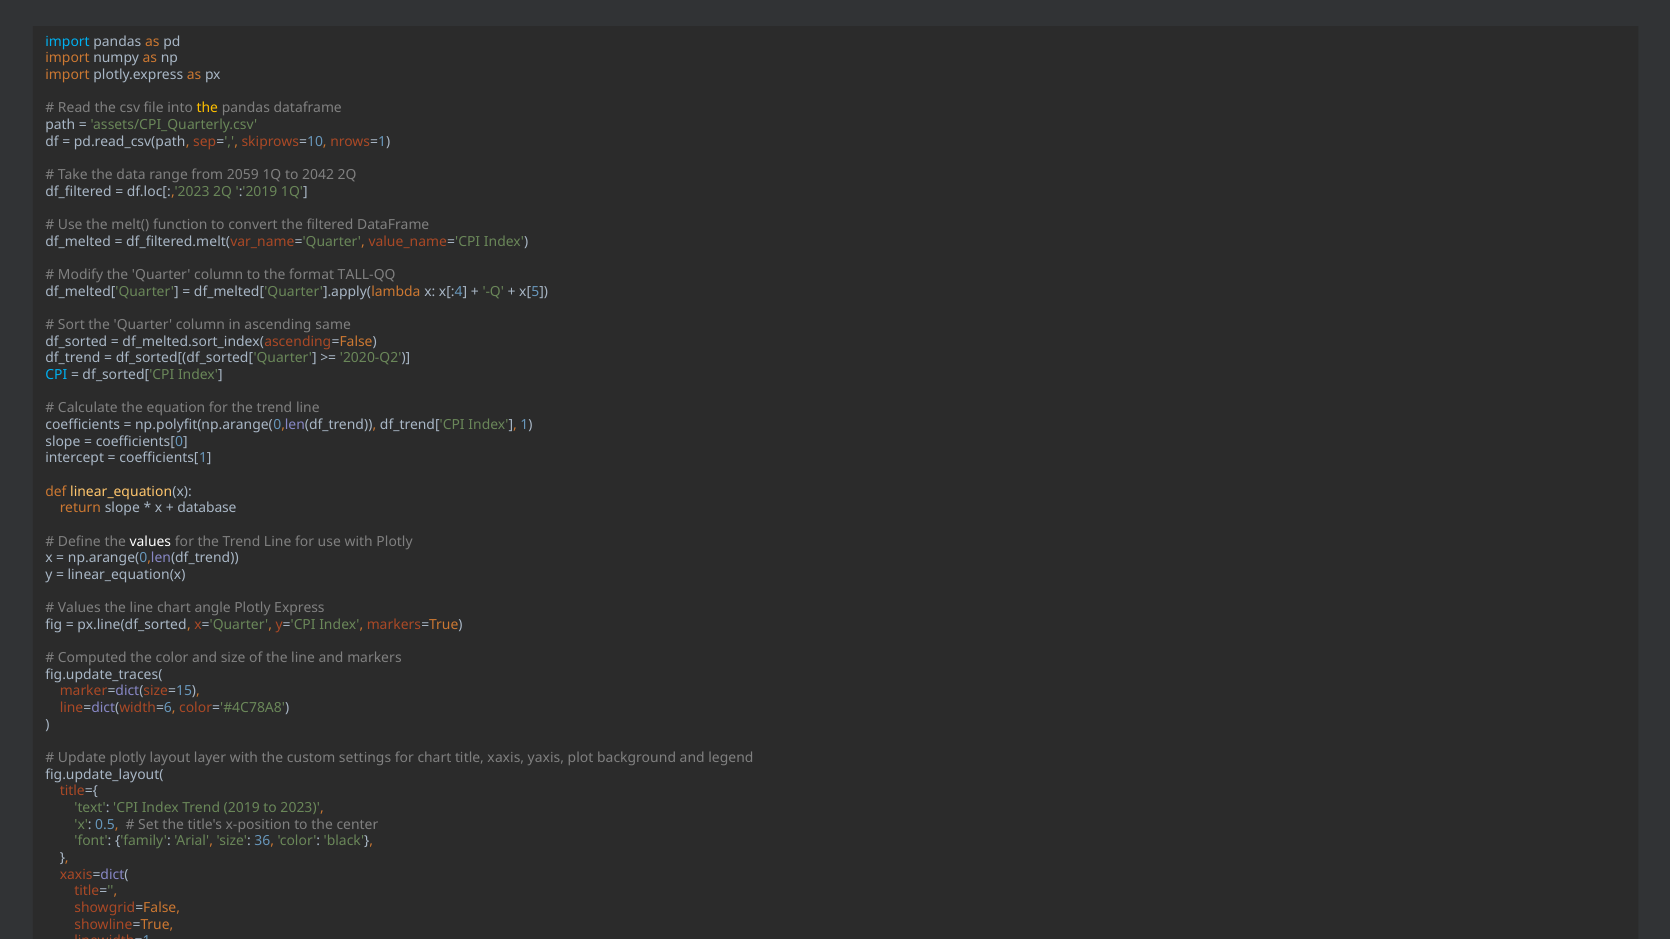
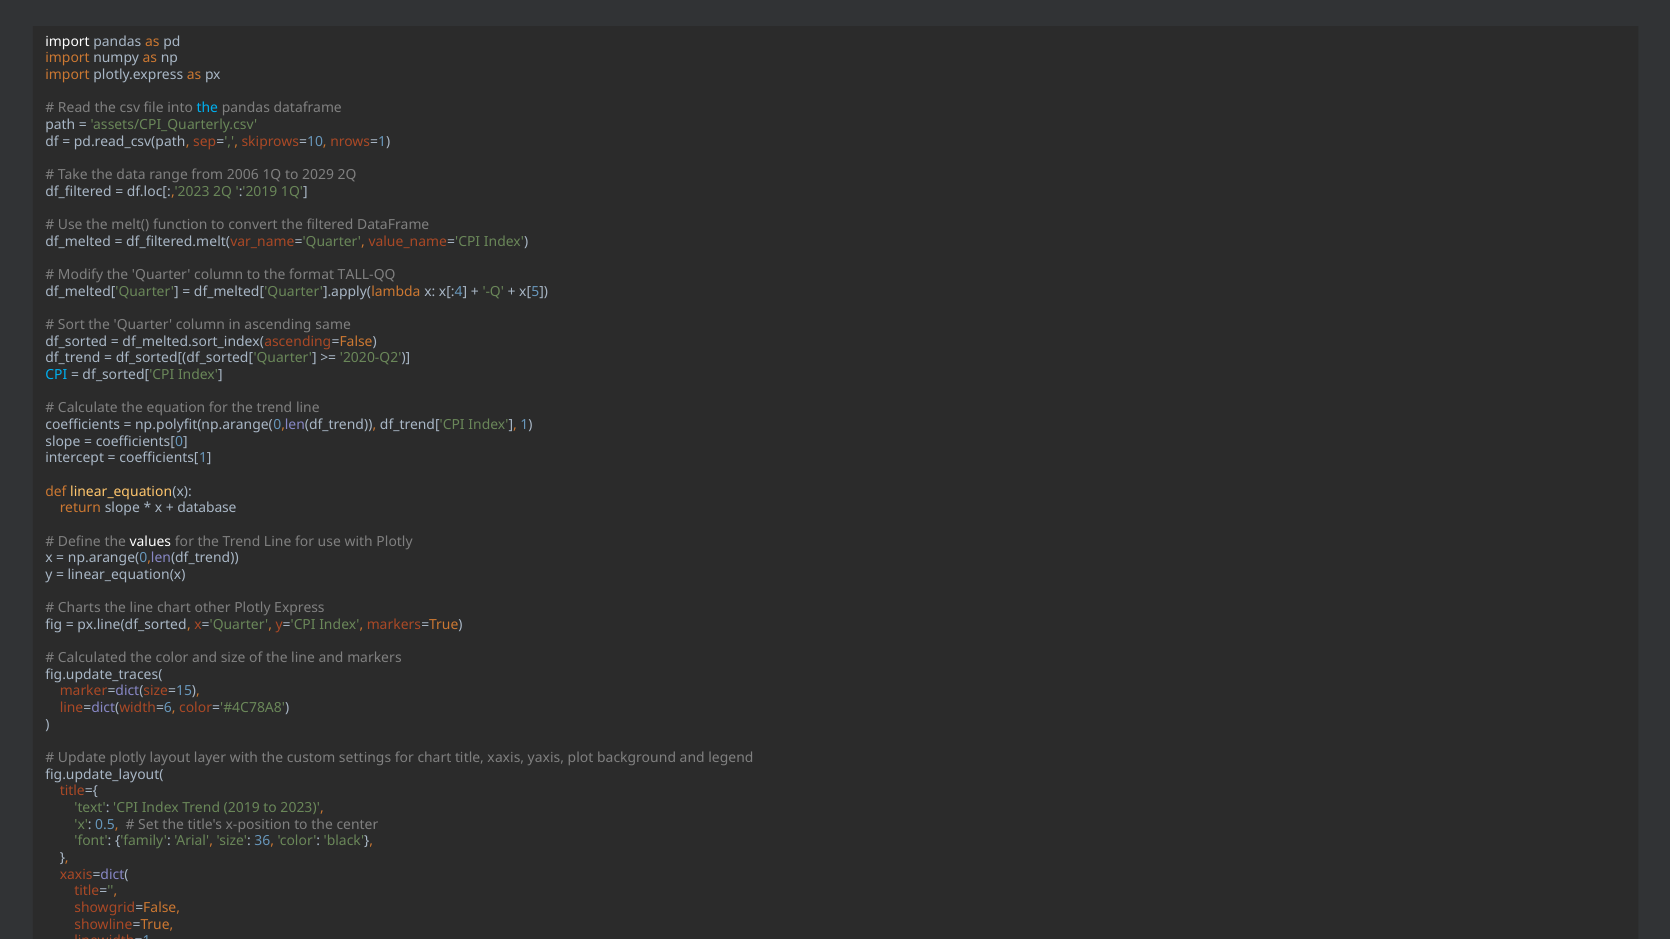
import colour: light blue -> white (68, 42)
the colour: yellow -> light blue (207, 108)
2059: 2059 -> 2006 (243, 175)
2042: 2042 -> 2029 (318, 175)
Values: Values -> Charts (79, 608)
angle: angle -> other (213, 608)
Computed: Computed -> Calculated (92, 658)
